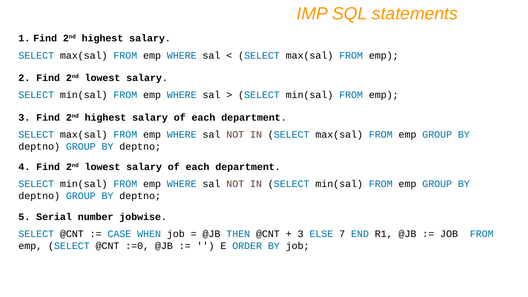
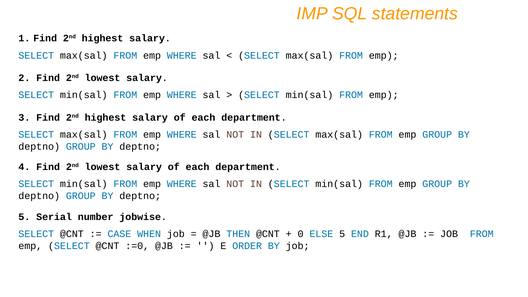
3: 3 -> 0 (301, 234)
ELSE 7: 7 -> 5 (342, 234)
